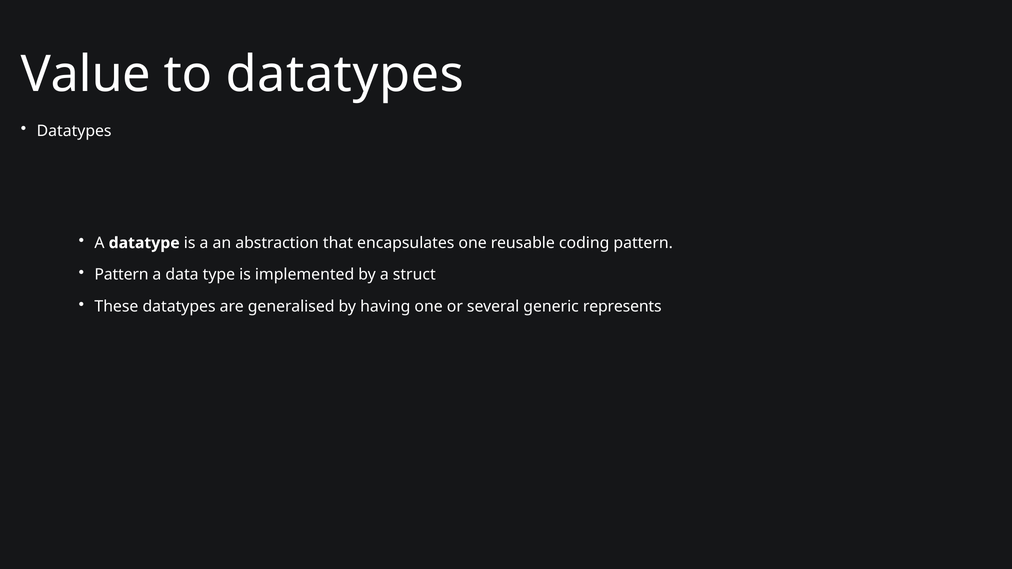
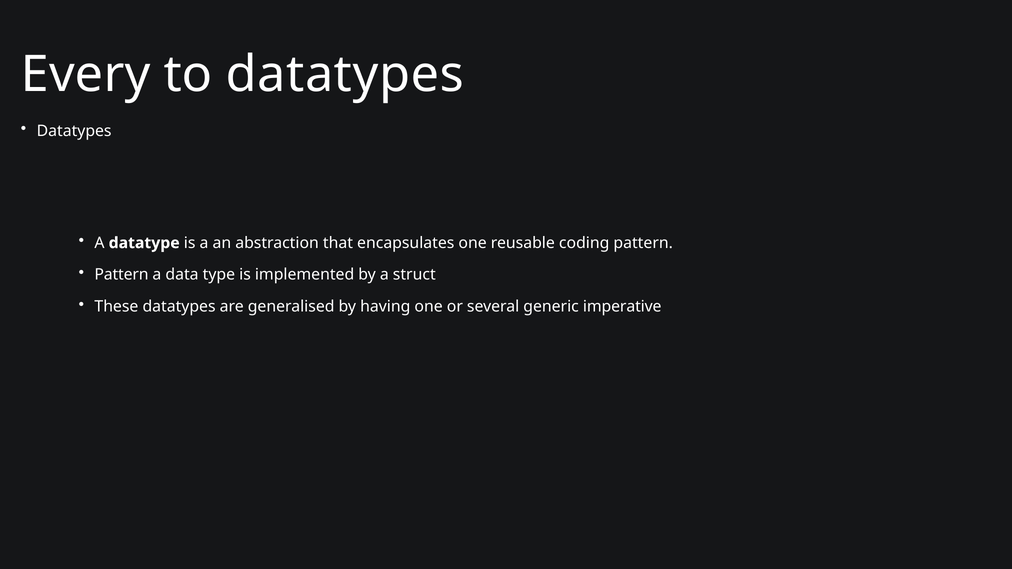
Value: Value -> Every (86, 75)
represents: represents -> imperative (622, 307)
